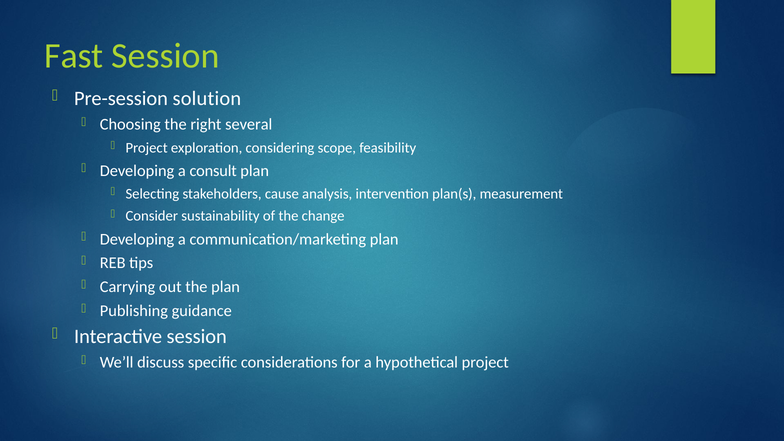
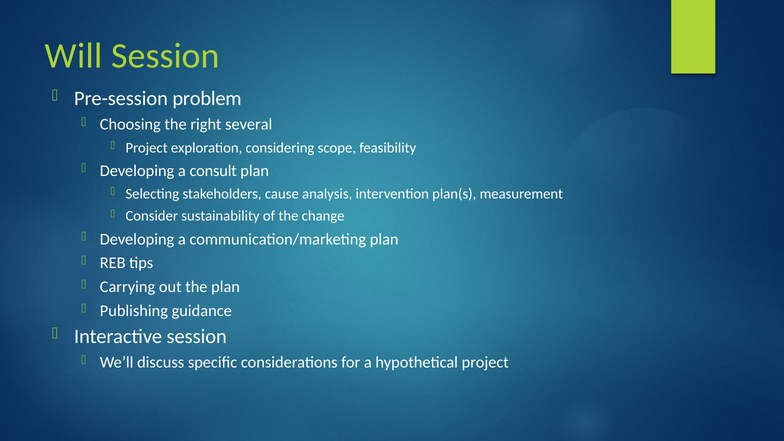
Fast: Fast -> Will (74, 56)
solution: solution -> problem (207, 99)
